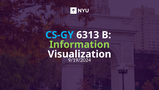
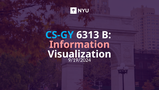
Information colour: light green -> pink (79, 44)
